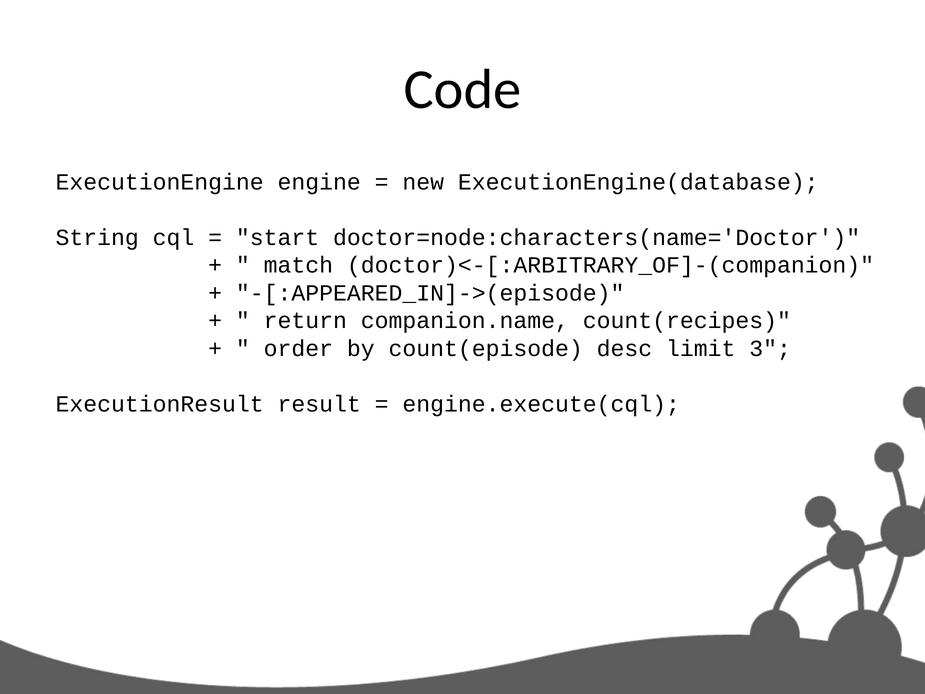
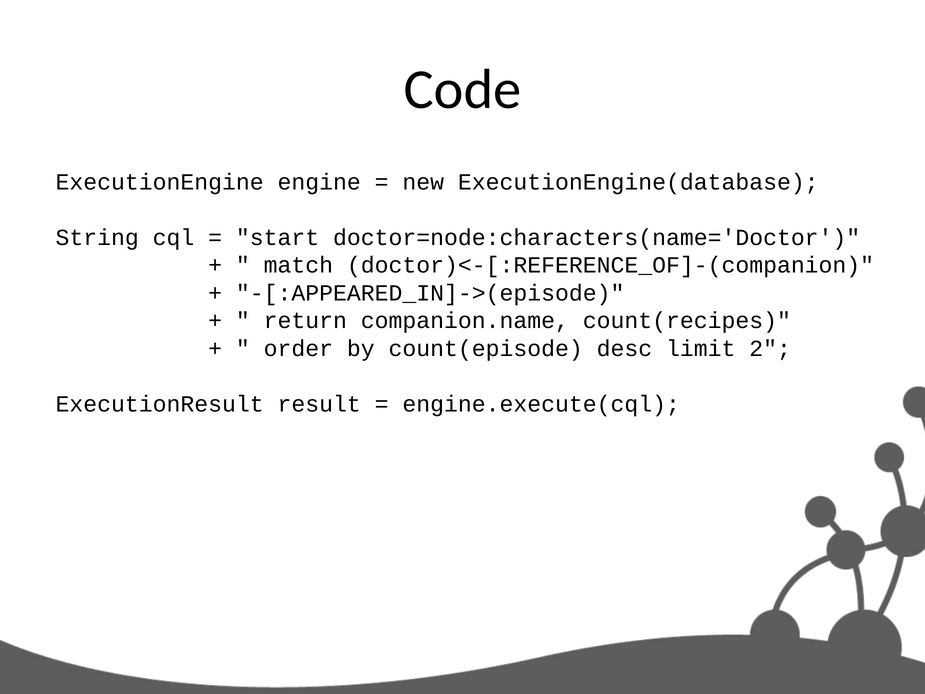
doctor)<-[:ARBITRARY_OF]-(companion: doctor)<-[:ARBITRARY_OF]-(companion -> doctor)<-[:REFERENCE_OF]-(companion (610, 265)
3: 3 -> 2 (770, 348)
